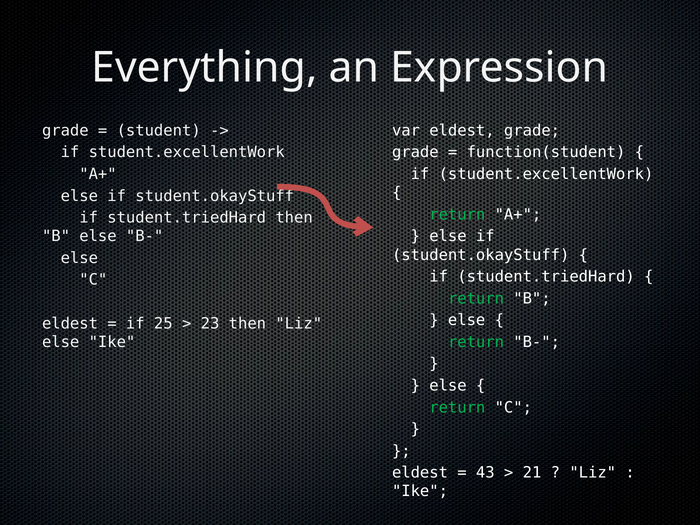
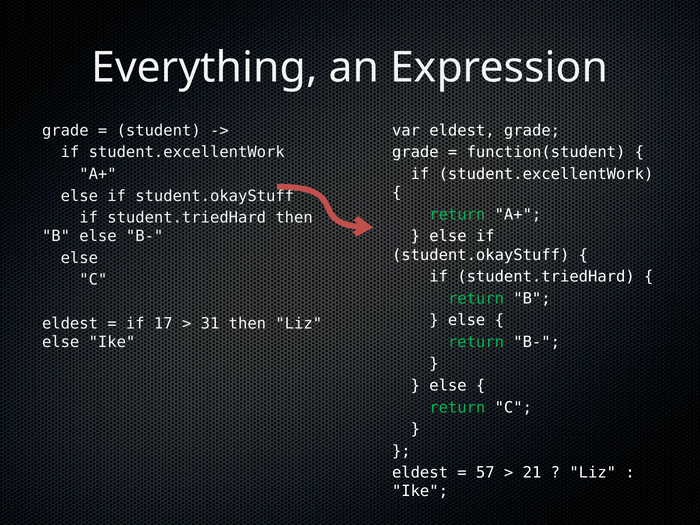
25: 25 -> 17 (163, 323)
23: 23 -> 31 (210, 323)
43: 43 -> 57 (485, 473)
